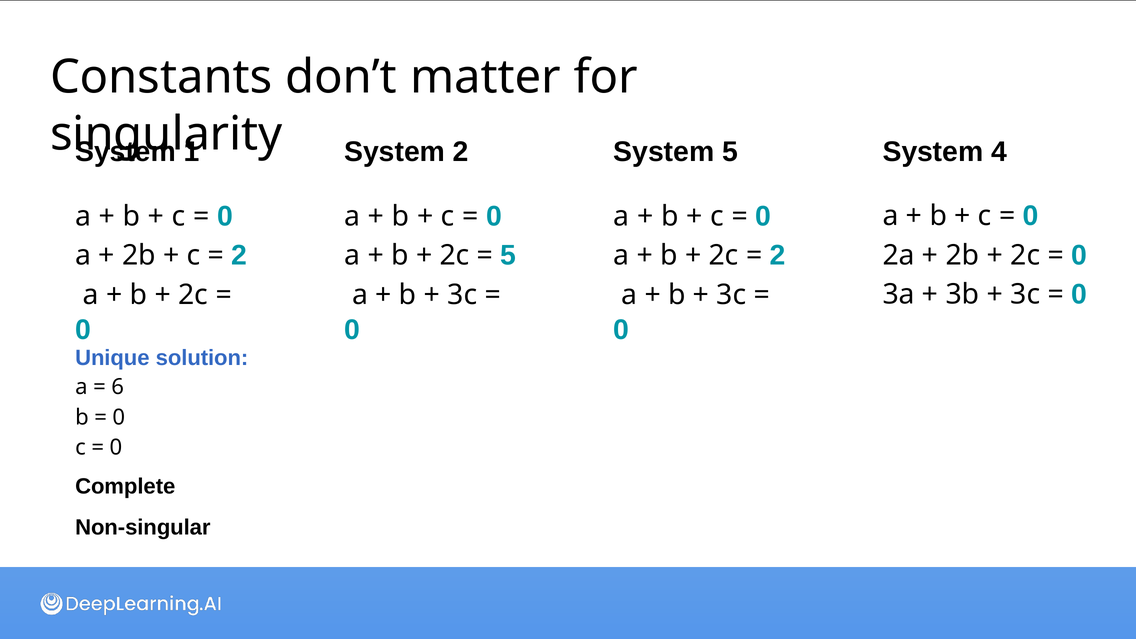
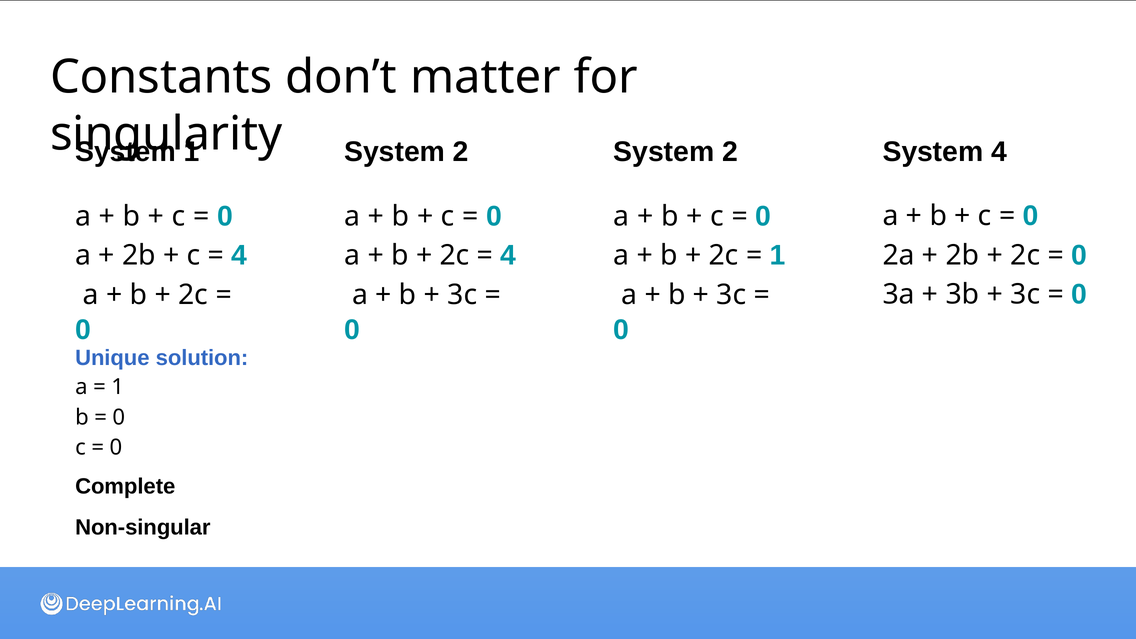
5: 5 -> 2 (730, 152)
2: 2 -> 4 (239, 256)
5: 5 -> 4 (508, 256)
2: 2 -> 1 (778, 256)
6: 6 -> 1 (118, 387)
